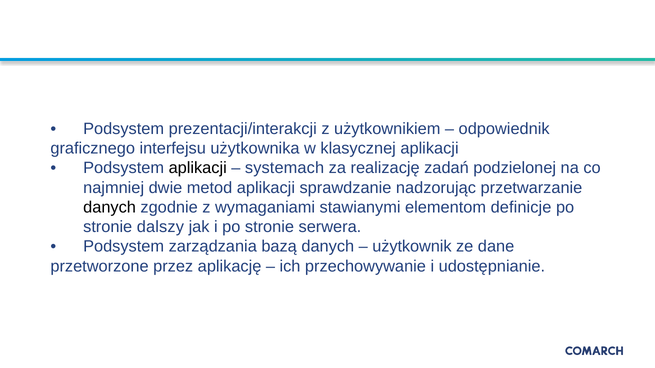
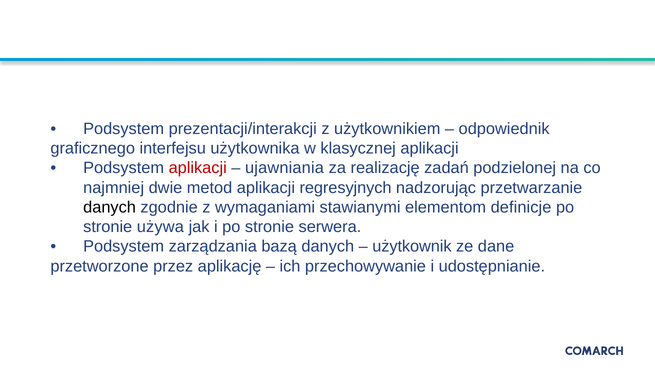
aplikacji colour: black -> red (198, 168)
systemach: systemach -> ujawniania (285, 168)
sprawdzanie: sprawdzanie -> regresyjnych (346, 188)
dalszy: dalszy -> używa (160, 227)
